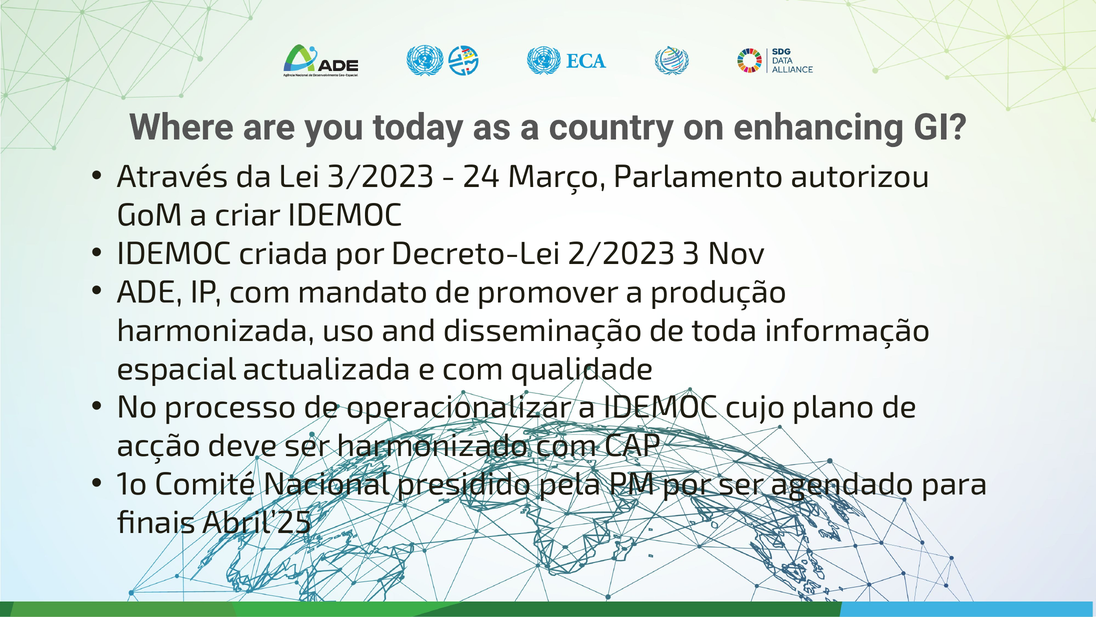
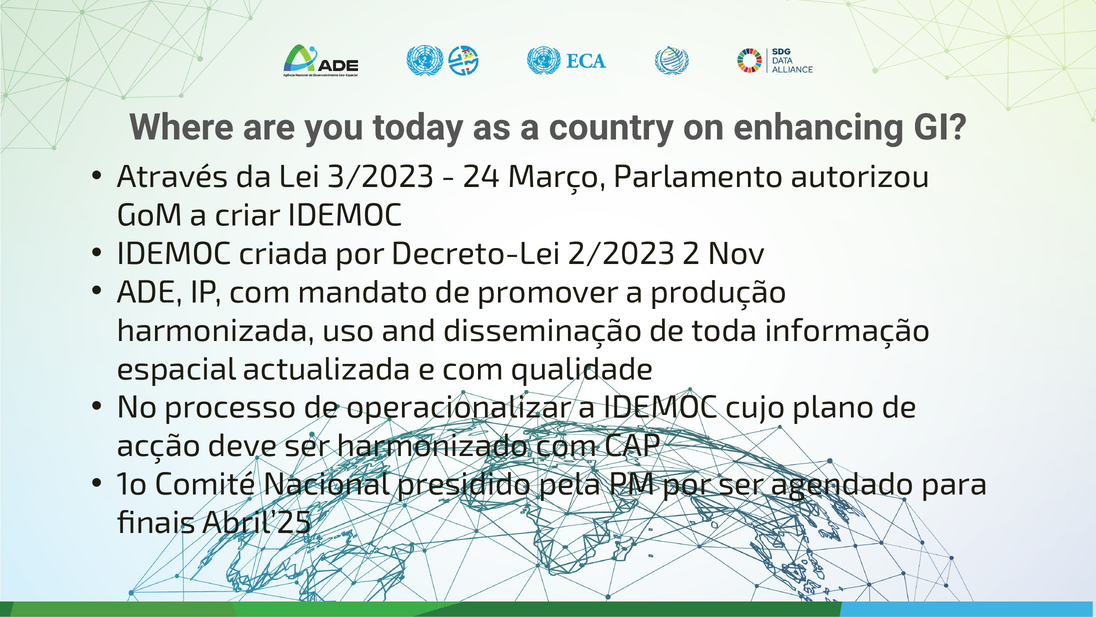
3: 3 -> 2 (691, 254)
